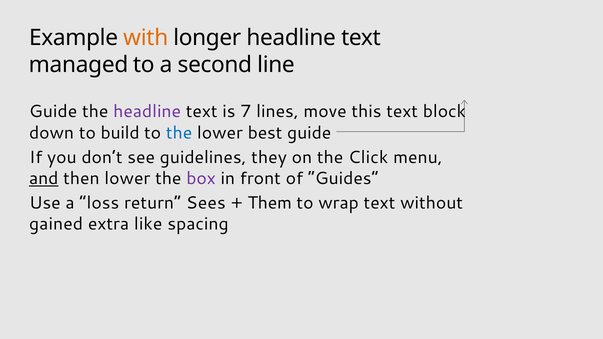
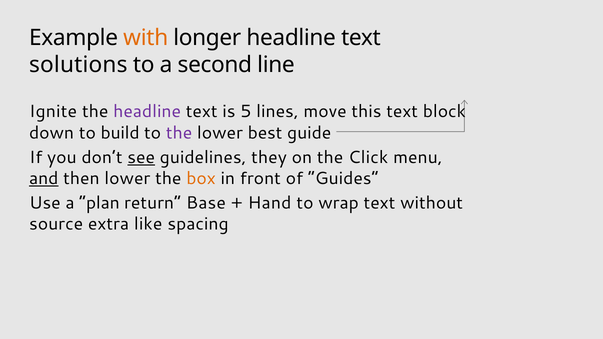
managed: managed -> solutions (78, 65)
Guide: Guide -> Ignite (53, 112)
7: 7 -> 5 (246, 112)
the colour: blue -> purple (179, 133)
see underline: none -> present (141, 157)
box colour: purple -> orange (201, 179)
loss: loss -> plan (99, 203)
Sees: Sees -> Base (206, 203)
Them: Them -> Hand (270, 203)
gained: gained -> source (56, 224)
